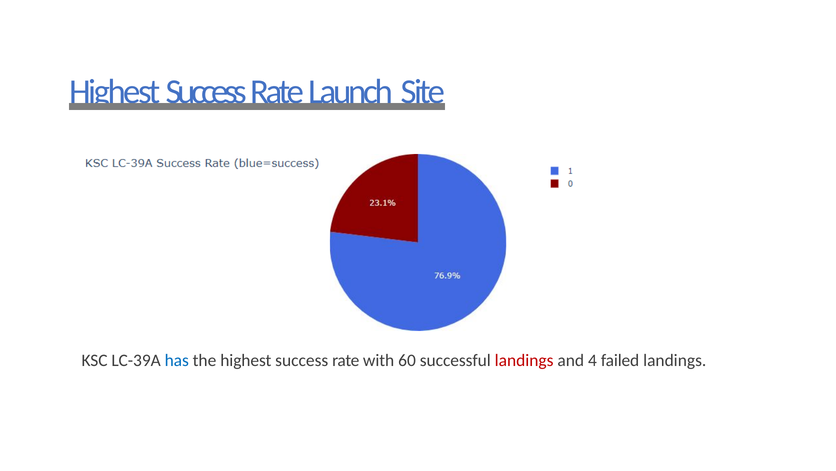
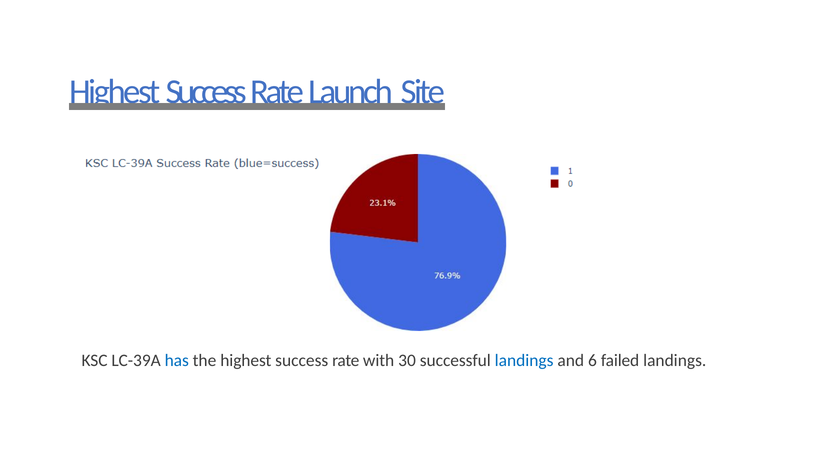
60: 60 -> 30 (407, 360)
landings colour: red -> blue (524, 360)
4: 4 -> 6 (592, 360)
